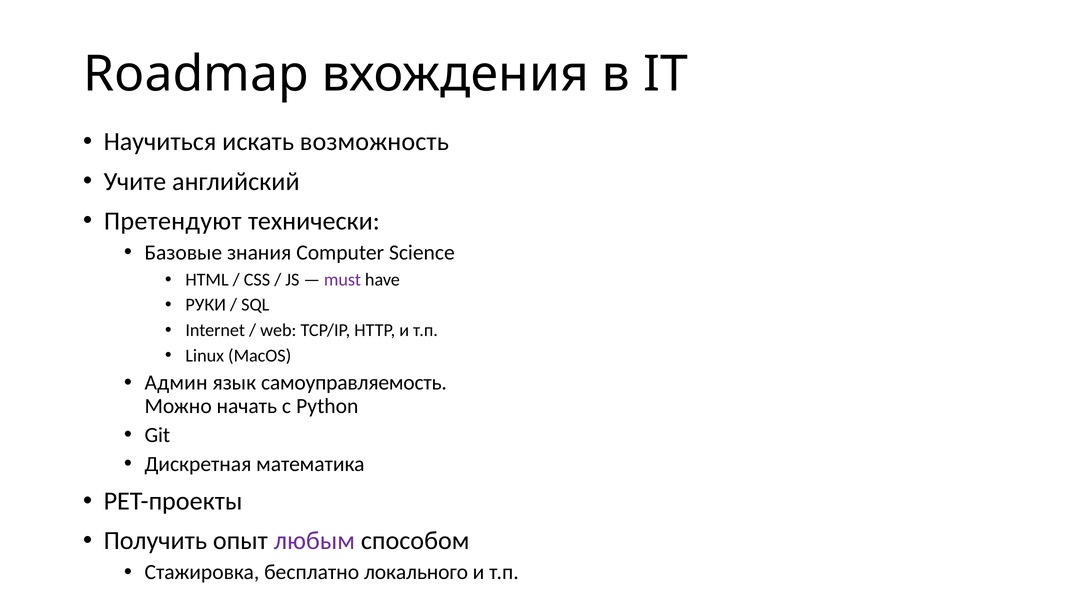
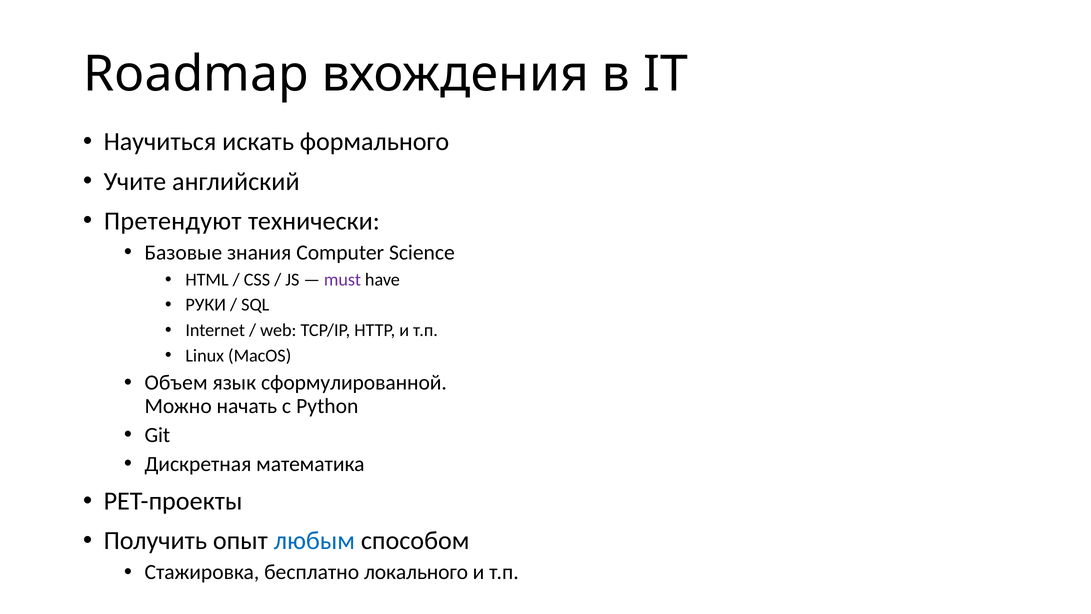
возможность: возможность -> формального (375, 142)
Админ: Админ -> Объем (176, 382)
самоуправляемость: самоуправляемость -> сформулированной (354, 382)
любым colour: purple -> blue (314, 541)
